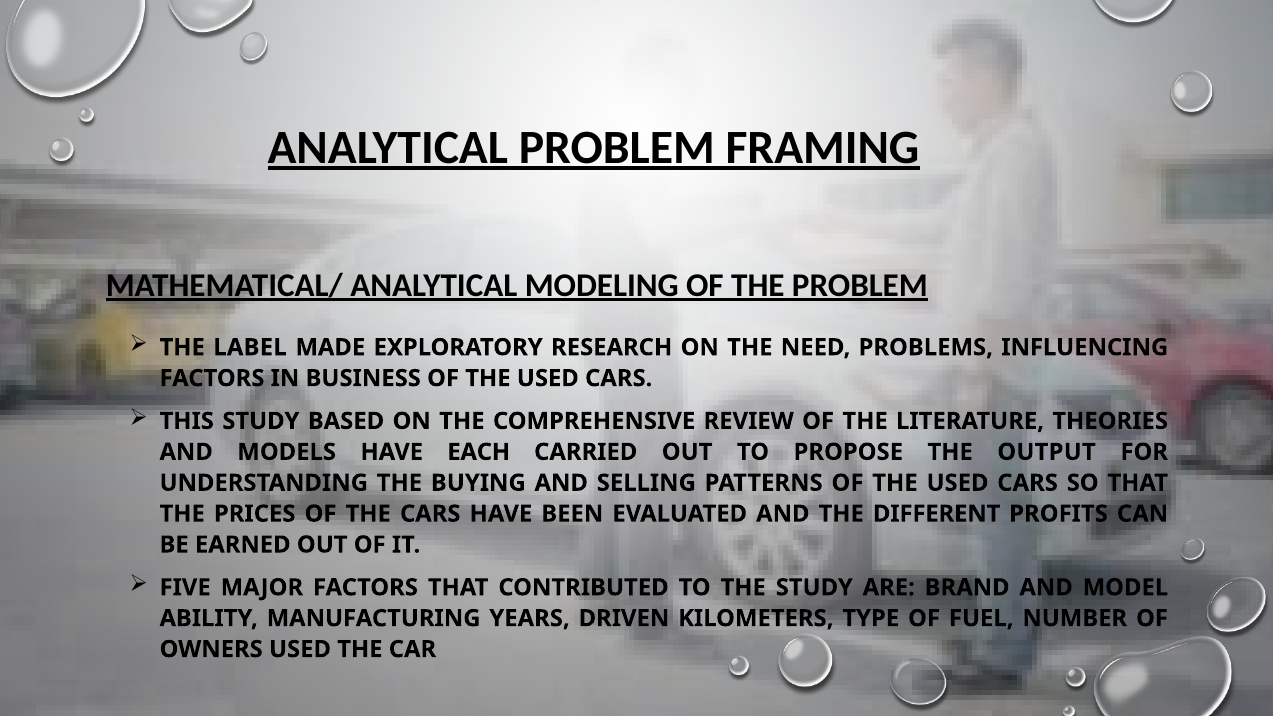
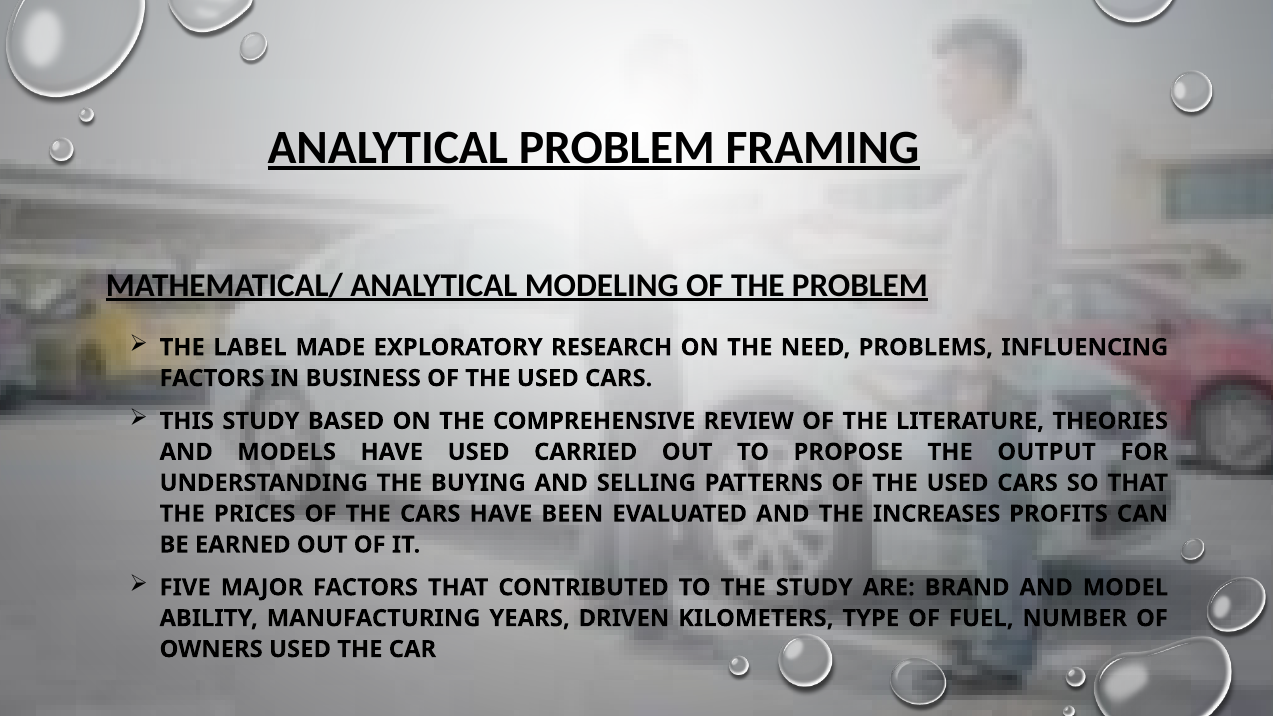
HAVE EACH: EACH -> USED (479, 452)
DIFFERENT: DIFFERENT -> INCREASES (937, 514)
